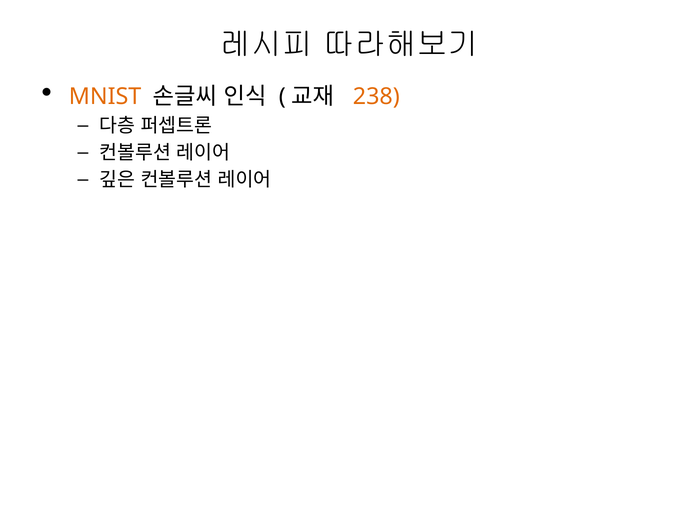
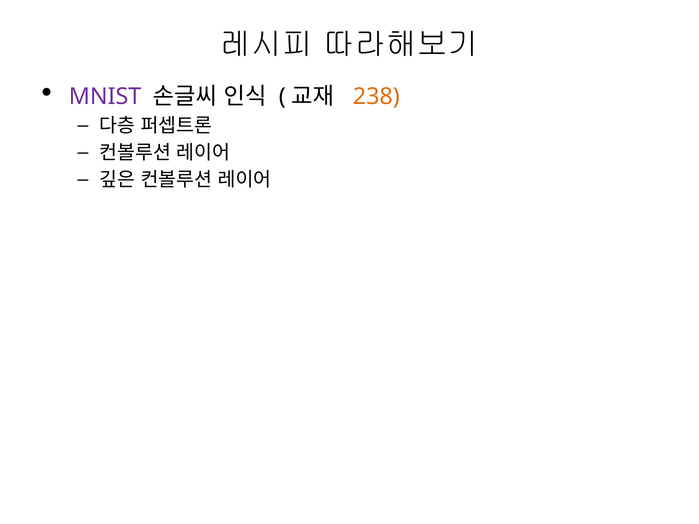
MNIST colour: orange -> purple (105, 97)
